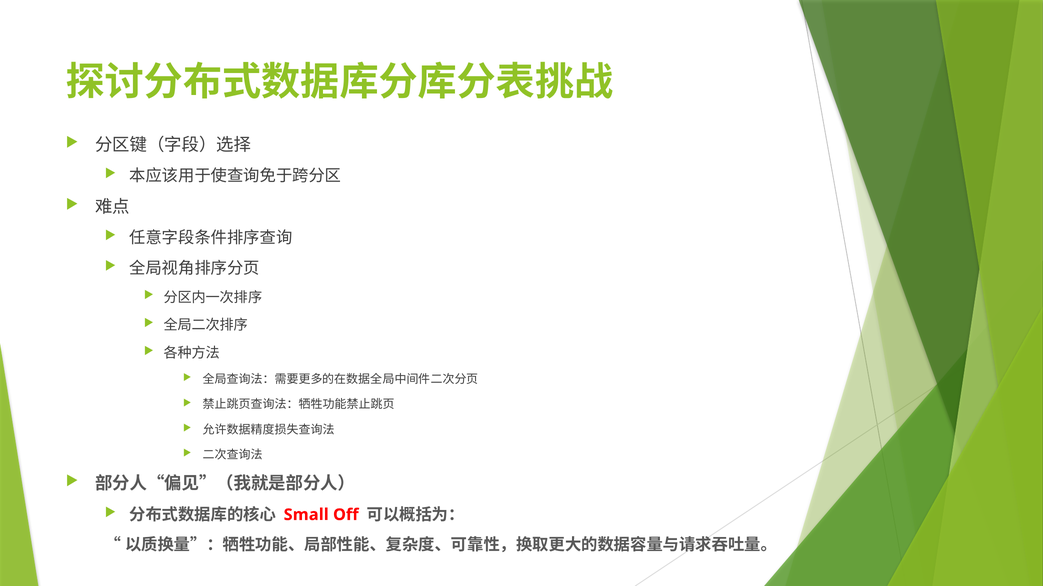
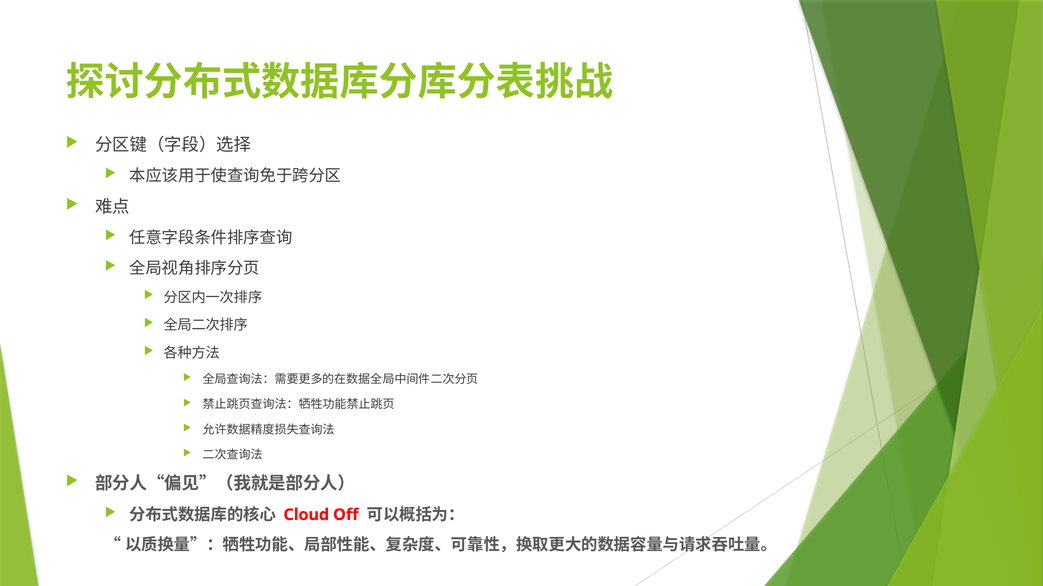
Small: Small -> Cloud (306, 515)
